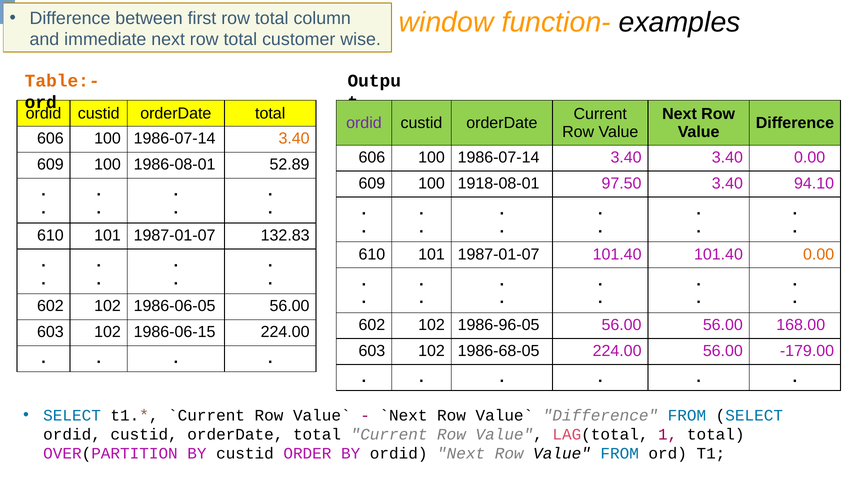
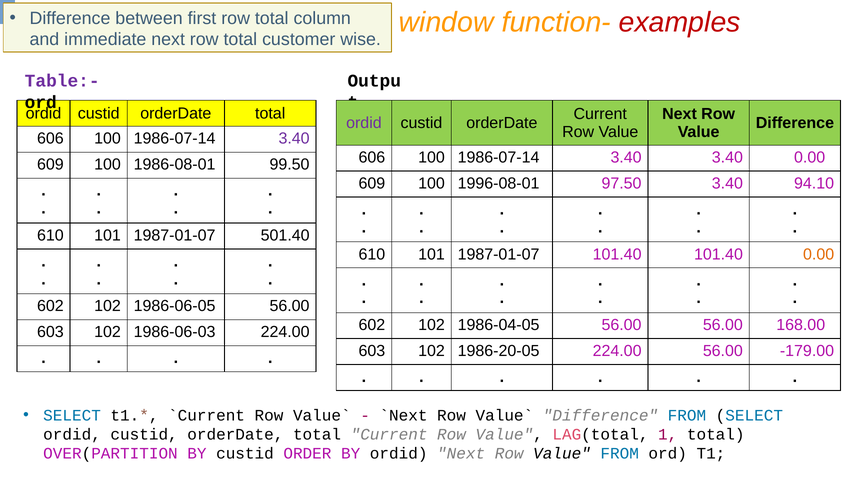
examples colour: black -> red (680, 22)
Table:- colour: orange -> purple (62, 81)
3.40 colour: orange -> purple (294, 139)
52.89: 52.89 -> 99.50 (290, 165)
1918-08-01: 1918-08-01 -> 1996-08-01 (499, 184)
132.83: 132.83 -> 501.40 (285, 236)
1986-96-05: 1986-96-05 -> 1986-04-05 (499, 325)
1986-06-15: 1986-06-15 -> 1986-06-03 (175, 332)
1986-68-05: 1986-68-05 -> 1986-20-05 (499, 351)
